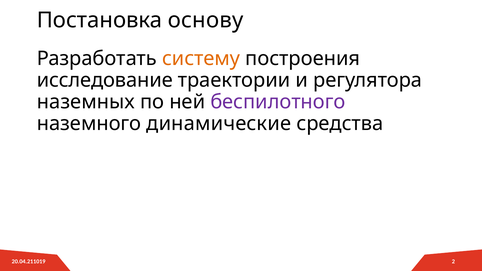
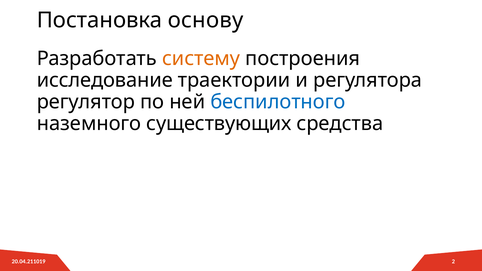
наземных: наземных -> регулятор (86, 102)
беспилотного colour: purple -> blue (278, 102)
динамические: динамические -> существующих (219, 124)
